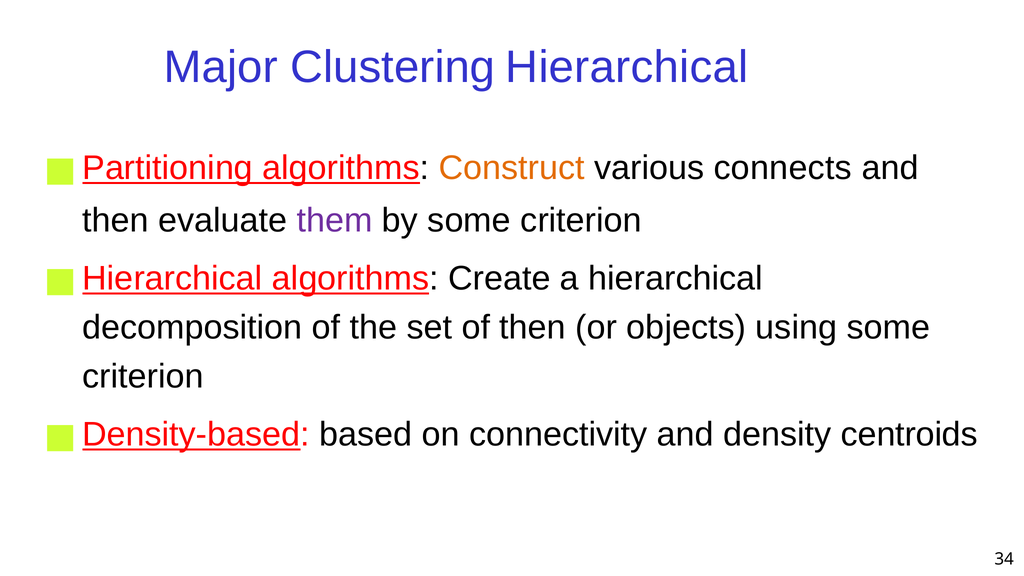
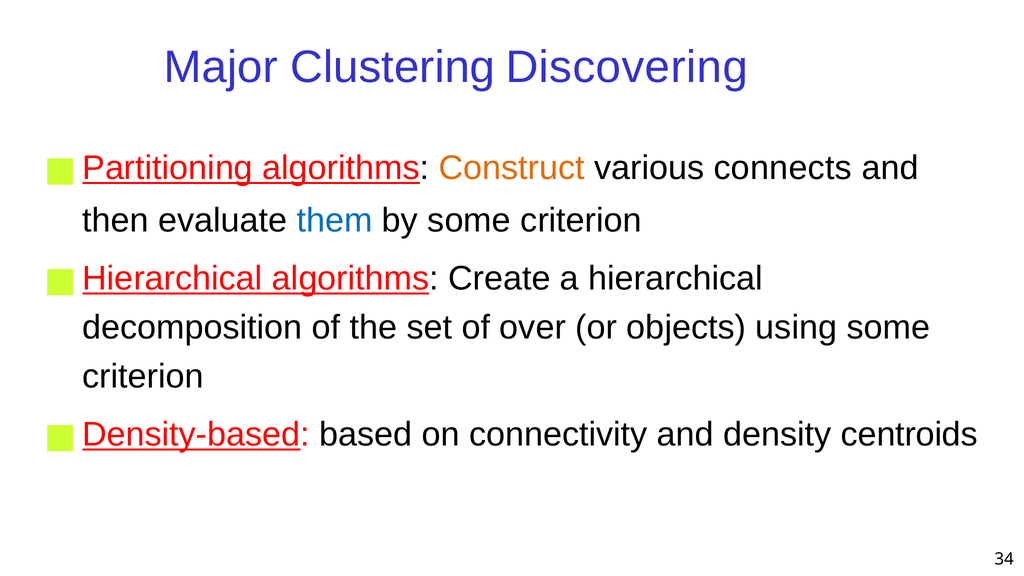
Clustering Hierarchical: Hierarchical -> Discovering (627, 67)
them colour: purple -> blue (335, 221)
of then: then -> over (533, 328)
